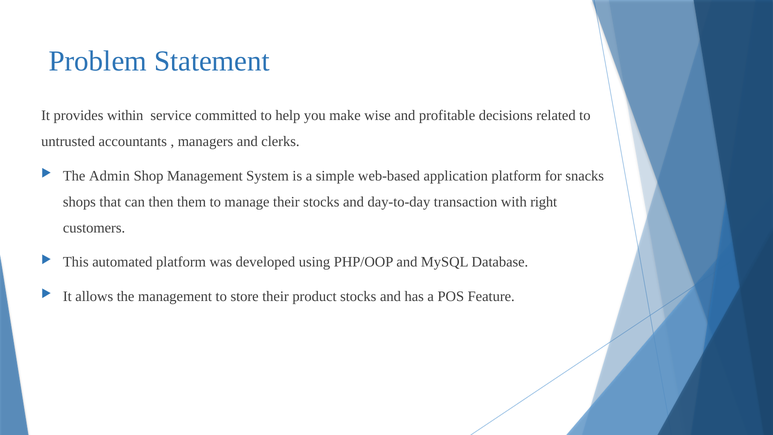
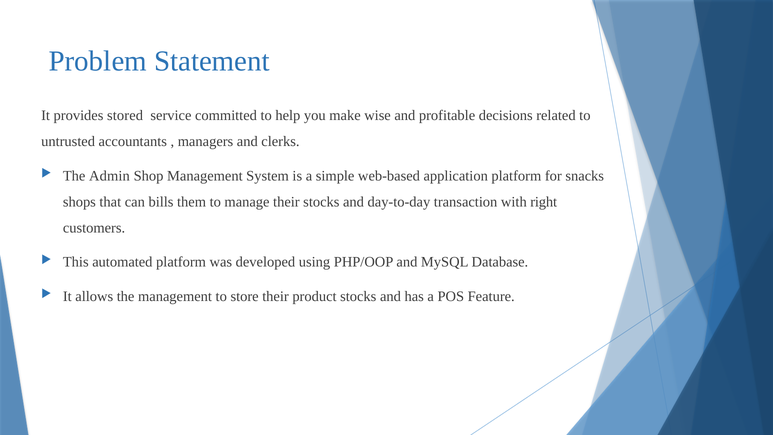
within: within -> stored (125, 115)
then: then -> bills (161, 202)
